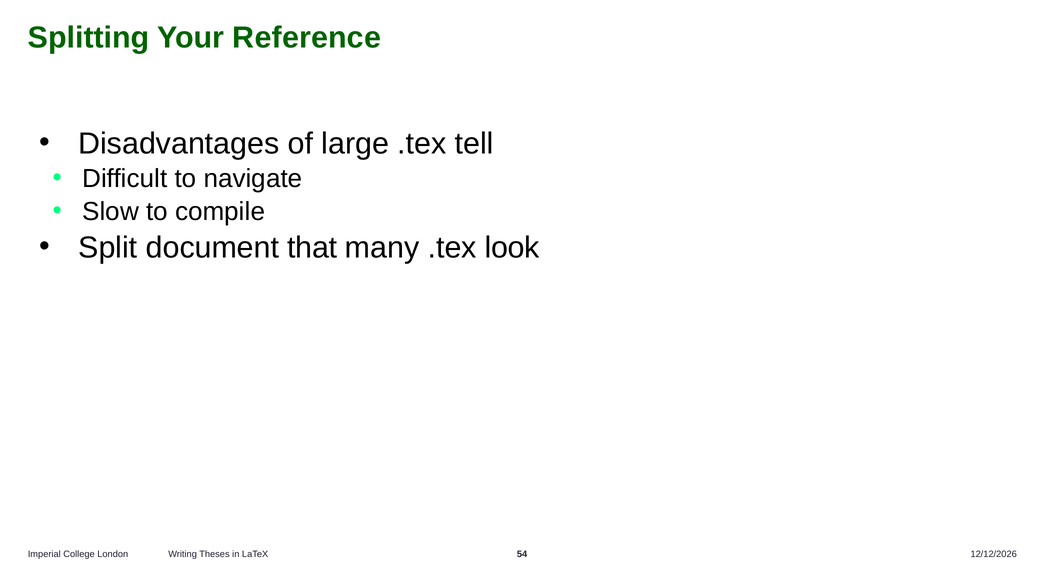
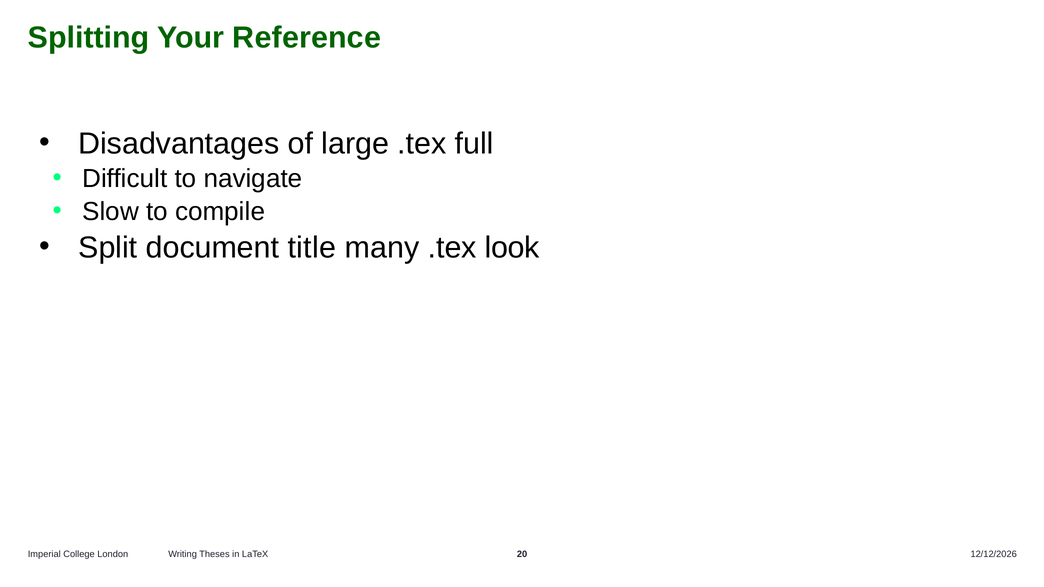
tell: tell -> full (474, 144)
that: that -> title (312, 248)
54: 54 -> 20 (522, 554)
